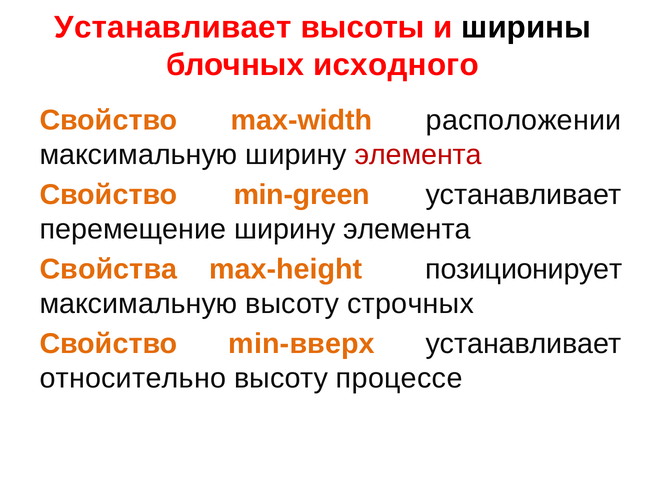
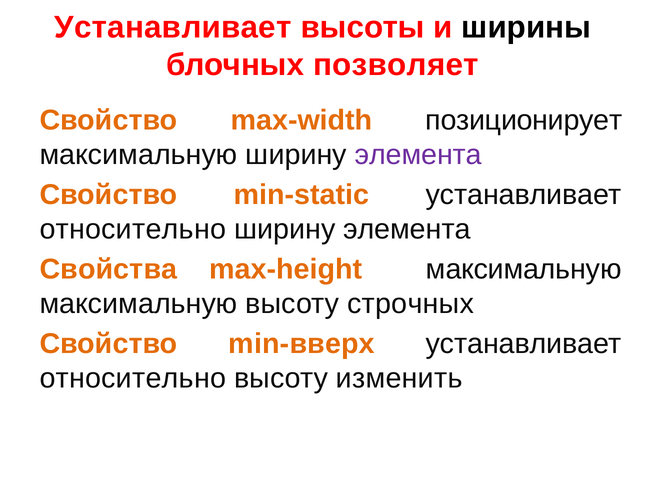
исходного: исходного -> позволяет (396, 65)
расположении: расположении -> позиционирует (524, 120)
элемента colour: red -> purple (418, 155)
min-green: min-green -> min-static (302, 195)
перемещение: перемещение -> относительно (133, 229)
max-height позиционирует: позиционирует -> максимальную (524, 269)
процессе: процессе -> изменить (399, 379)
